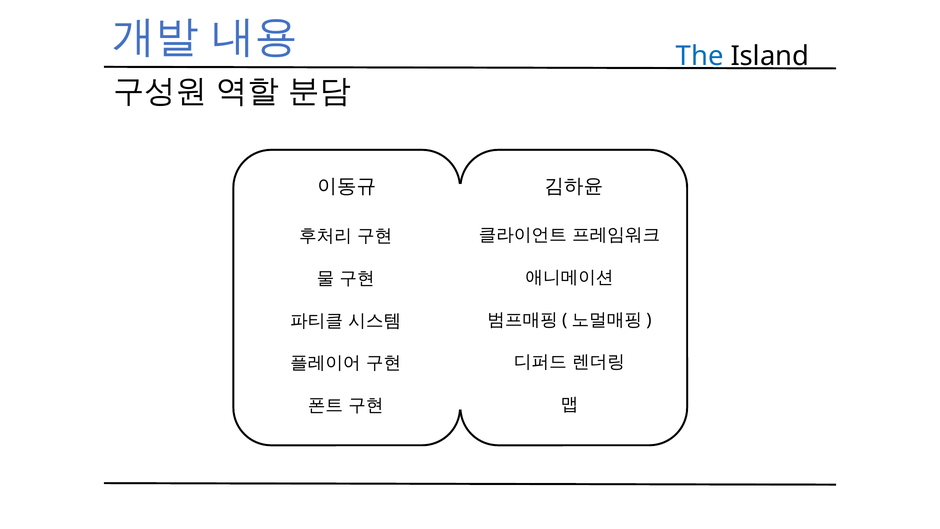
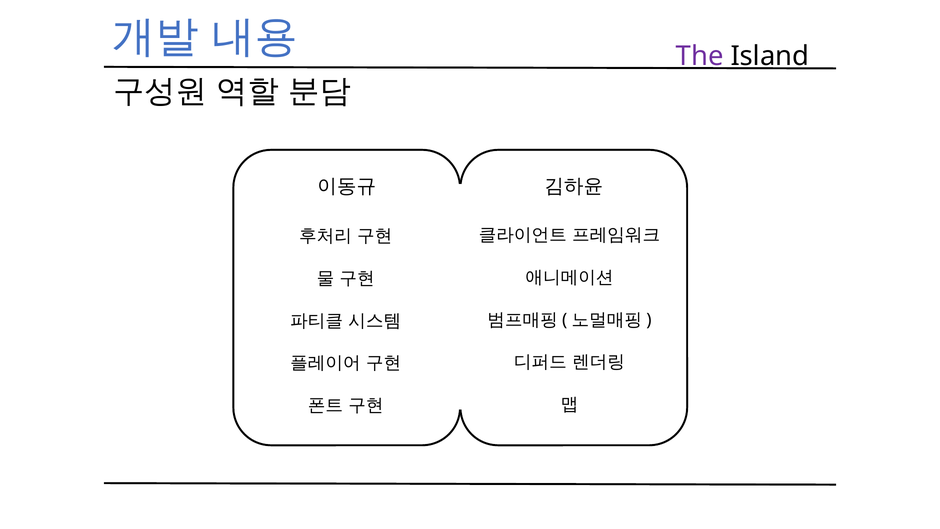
The colour: blue -> purple (700, 56)
